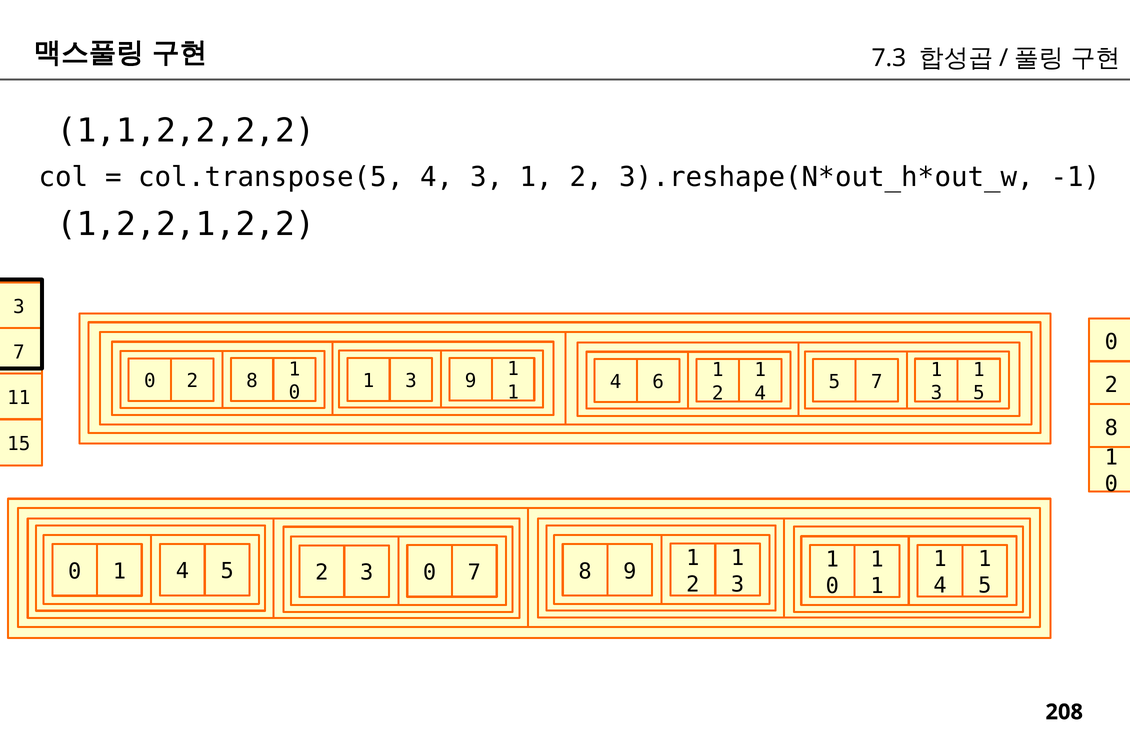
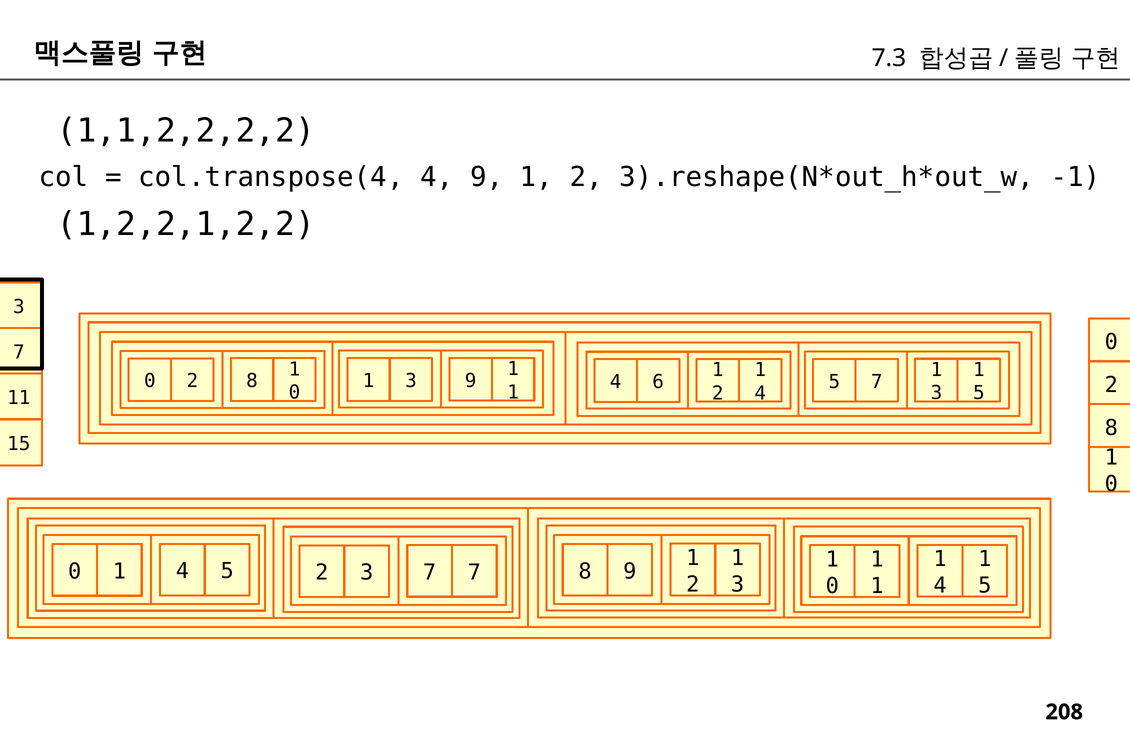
col.transpose(5: col.transpose(5 -> col.transpose(4 (271, 177)
4 3: 3 -> 9 (487, 177)
2 3 0: 0 -> 7 (430, 573)
